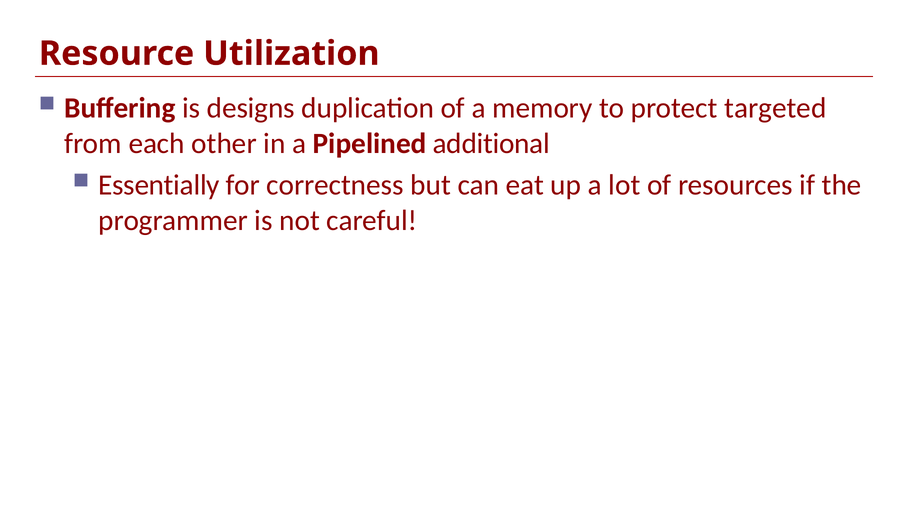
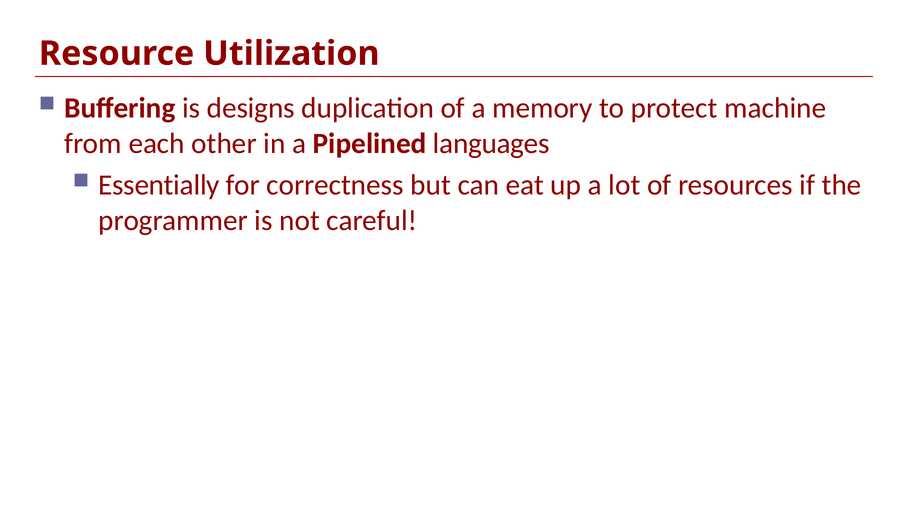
targeted: targeted -> machine (775, 108)
additional: additional -> languages (491, 143)
